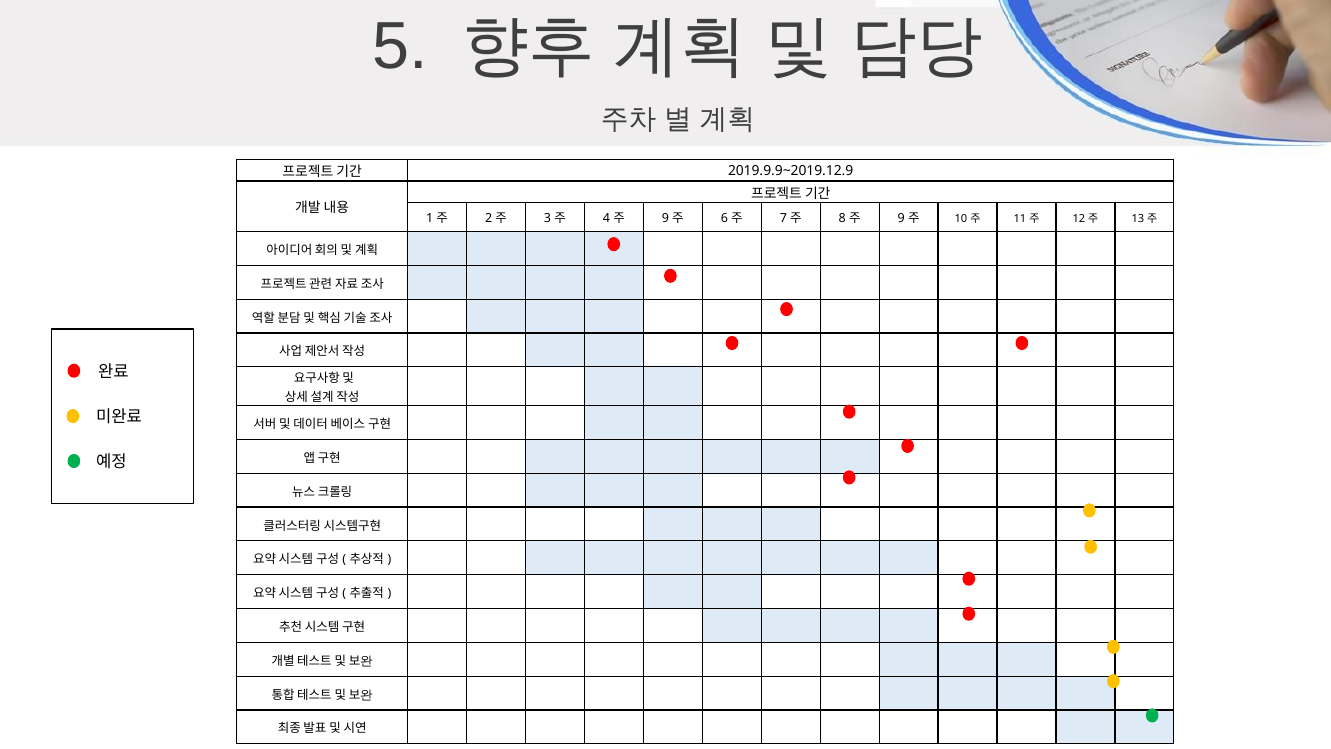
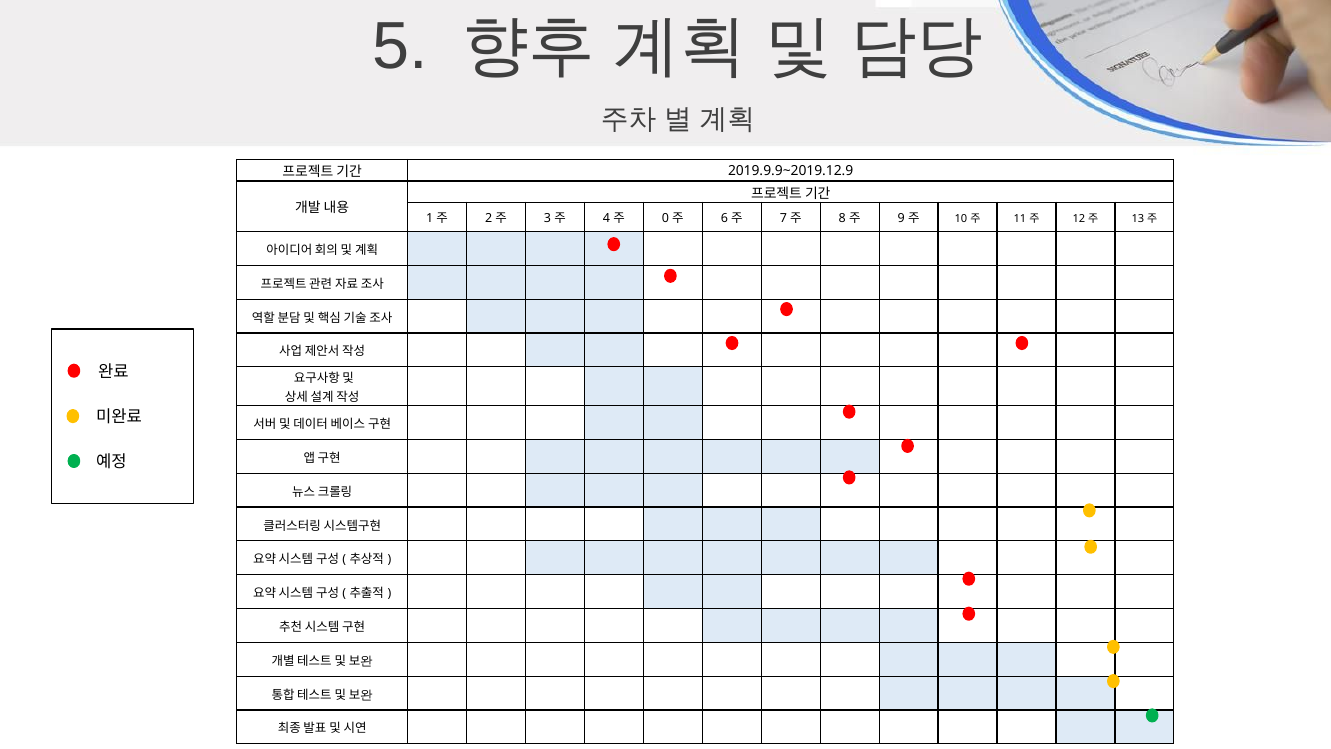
9: 9 -> 0 (665, 219)
